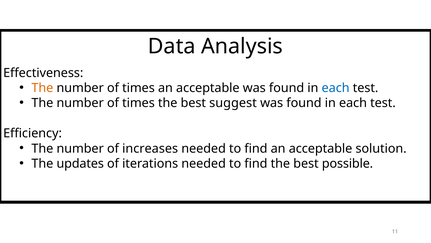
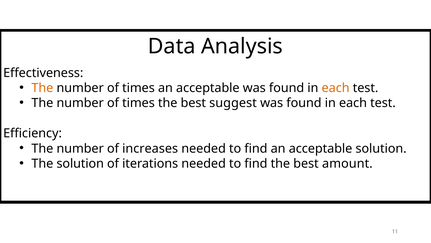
each colour: blue -> orange (336, 88)
The updates: updates -> solution (80, 163)
possible: possible -> amount (347, 163)
